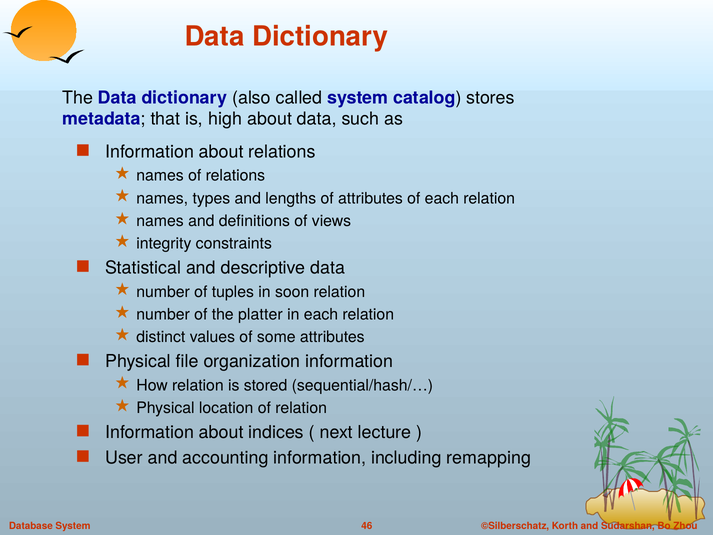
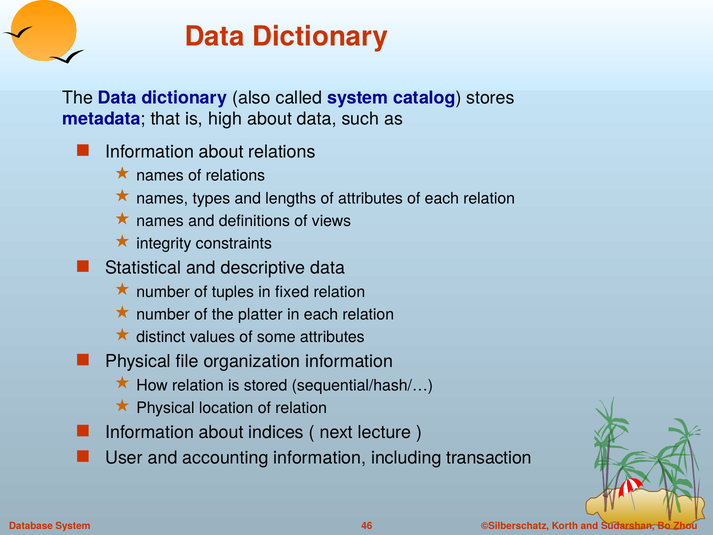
soon: soon -> fixed (292, 292)
remapping: remapping -> transaction (489, 458)
